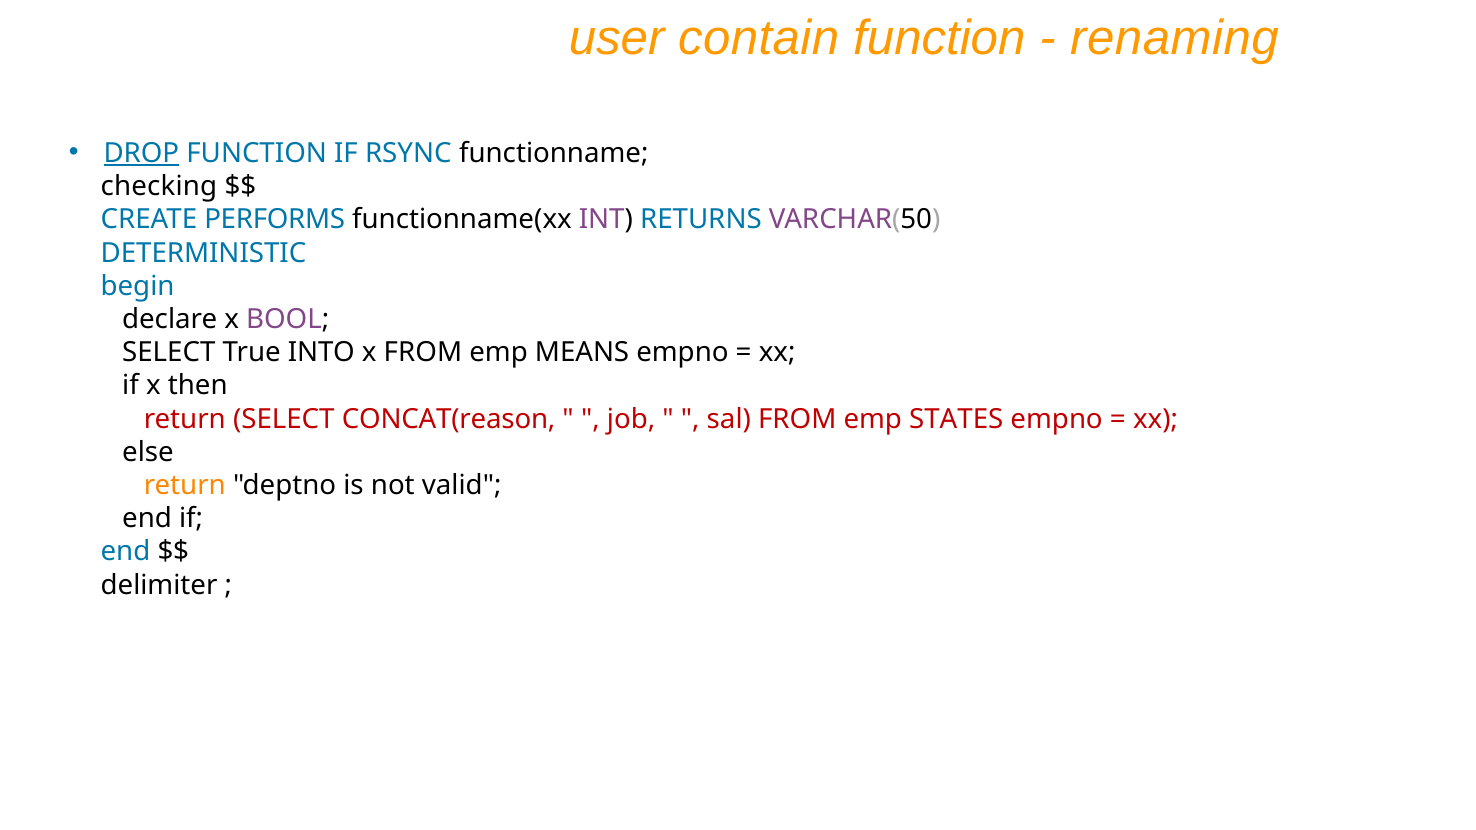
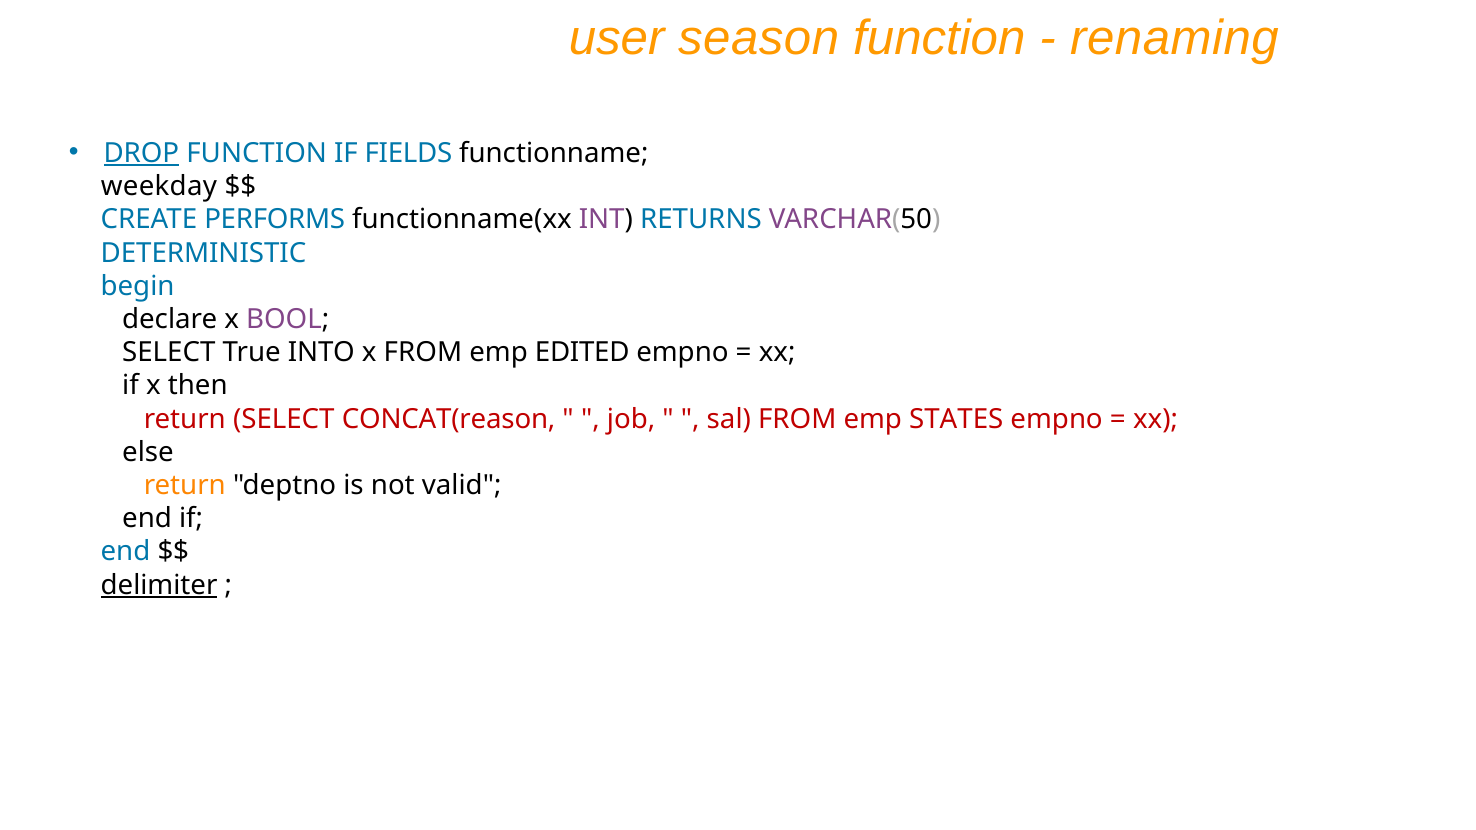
contain: contain -> season (759, 38)
RSYNC: RSYNC -> FIELDS (408, 153)
checking: checking -> weekday (159, 187)
MEANS: MEANS -> EDITED (582, 353)
delimiter underline: none -> present (159, 585)
